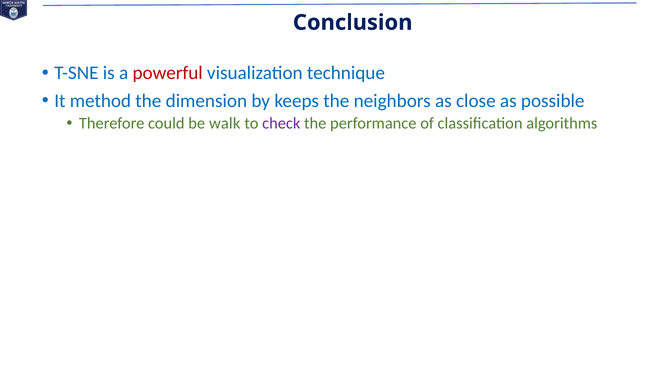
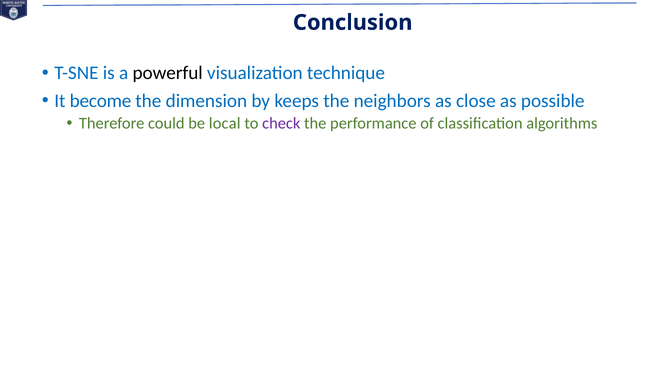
powerful colour: red -> black (168, 73)
method: method -> become (100, 101)
walk: walk -> local (225, 123)
